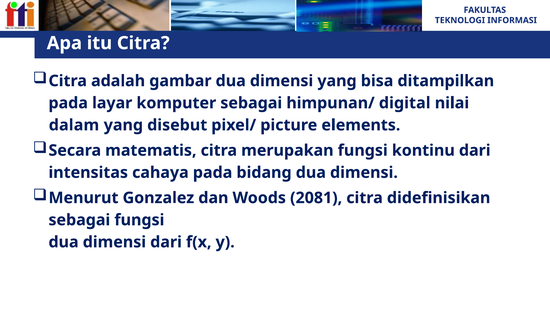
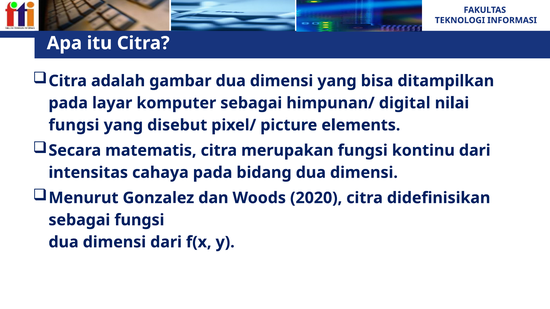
dalam: dalam -> fungsi (74, 125)
2081: 2081 -> 2020 (316, 198)
